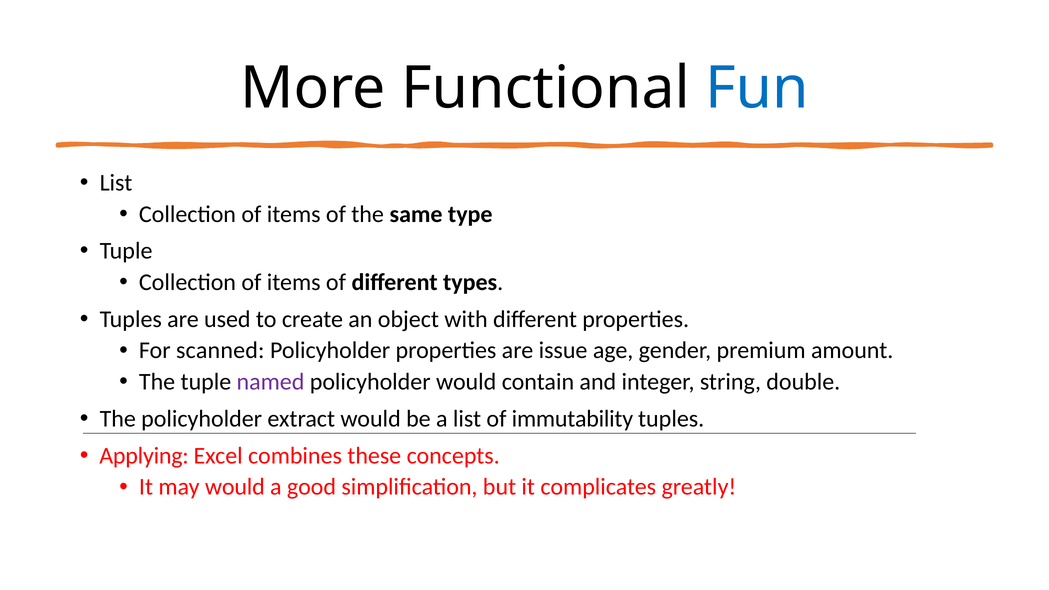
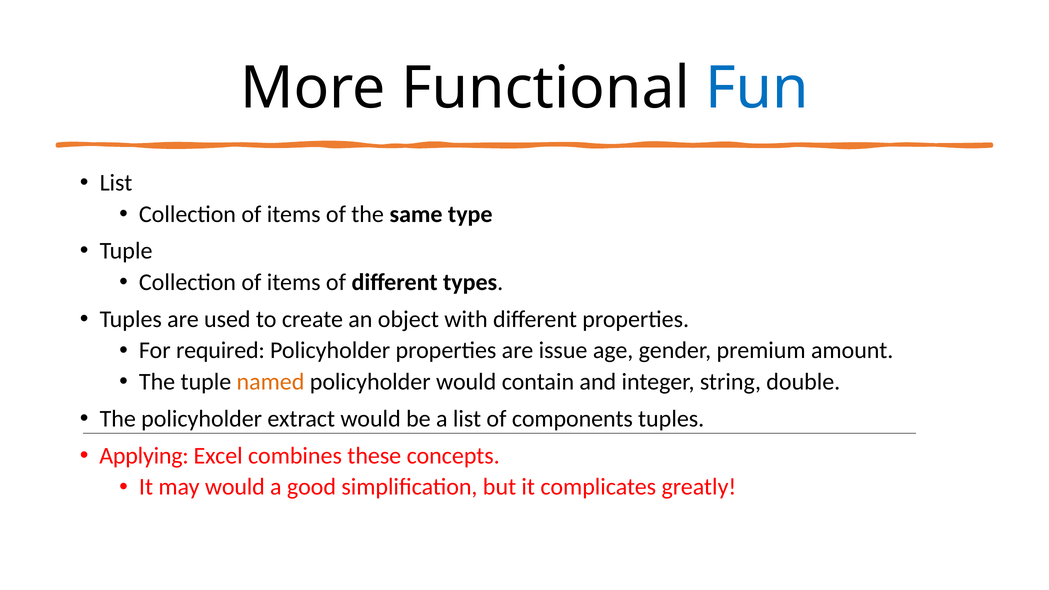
scanned: scanned -> required (220, 351)
named colour: purple -> orange (271, 382)
immutability: immutability -> components (572, 419)
